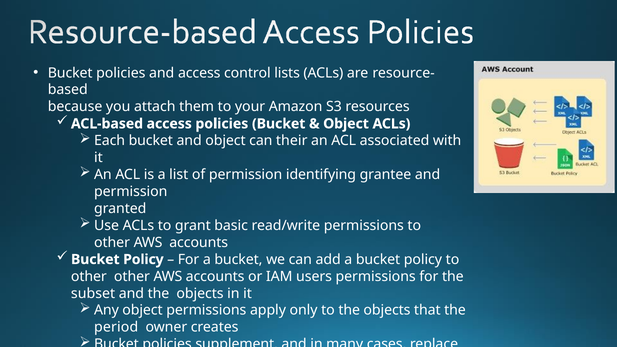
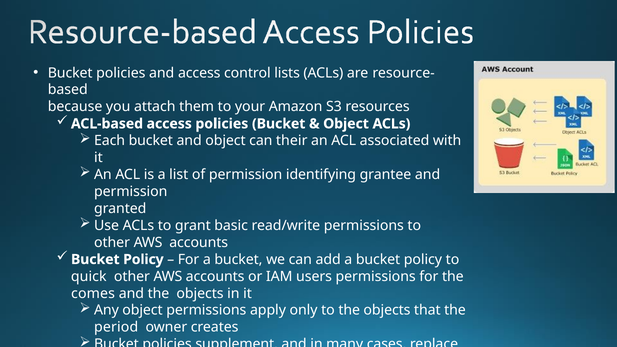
other: other -> quick (89, 276)
subset: subset -> comes (93, 293)
